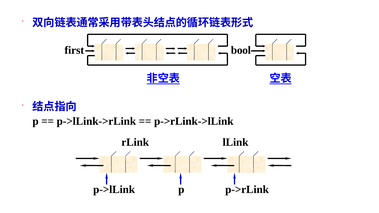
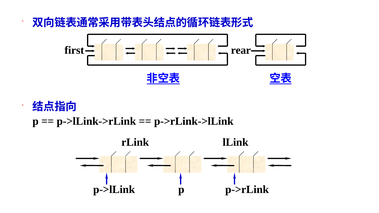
bool: bool -> rear (241, 50)
